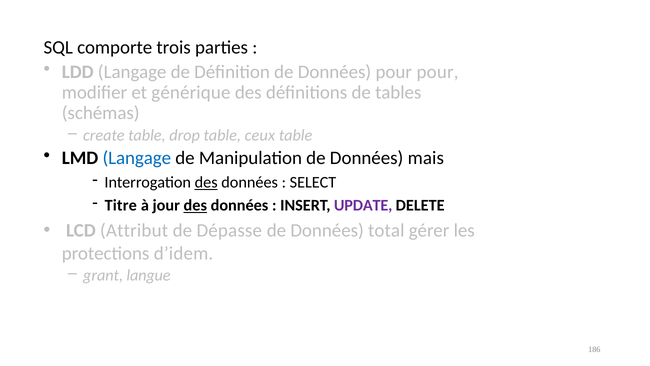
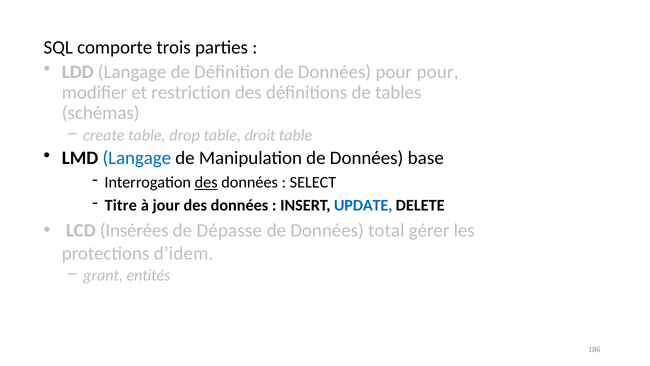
générique: générique -> restriction (191, 92)
ceux: ceux -> droit (260, 135)
mais: mais -> base (426, 158)
des underline: present -> none (195, 205)
UPDATE colour: purple -> blue (363, 205)
Attribut: Attribut -> Insérées (134, 230)
langue: langue -> entités (148, 275)
